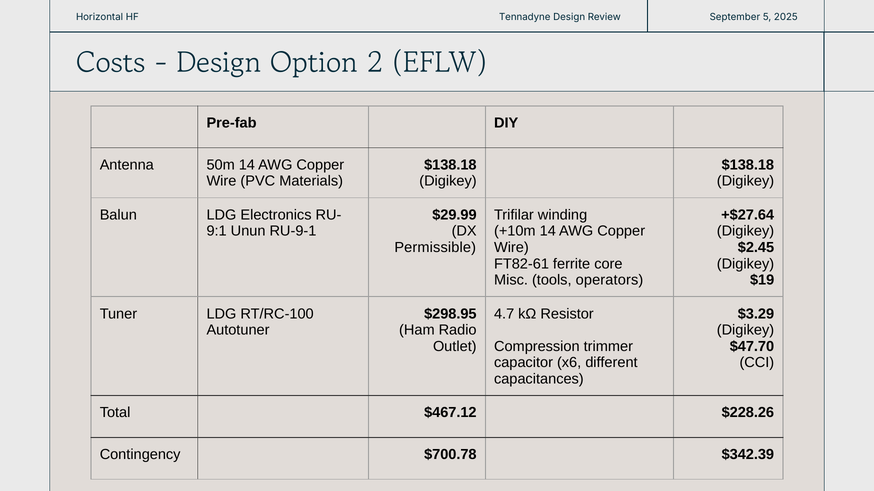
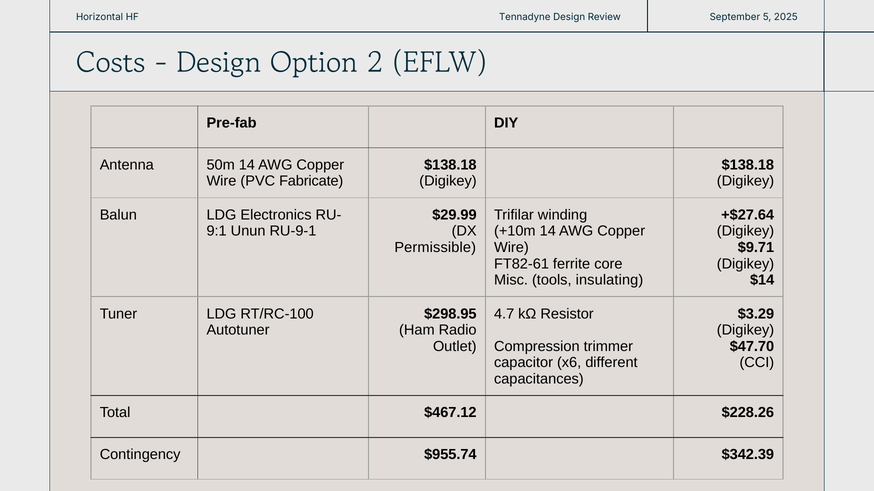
Materials: Materials -> Fabricate (311, 181)
$2.45: $2.45 -> $9.71 (756, 248)
operators: operators -> insulating (609, 280)
$19: $19 -> $14 (762, 280)
$700.78: $700.78 -> $955.74 (450, 455)
